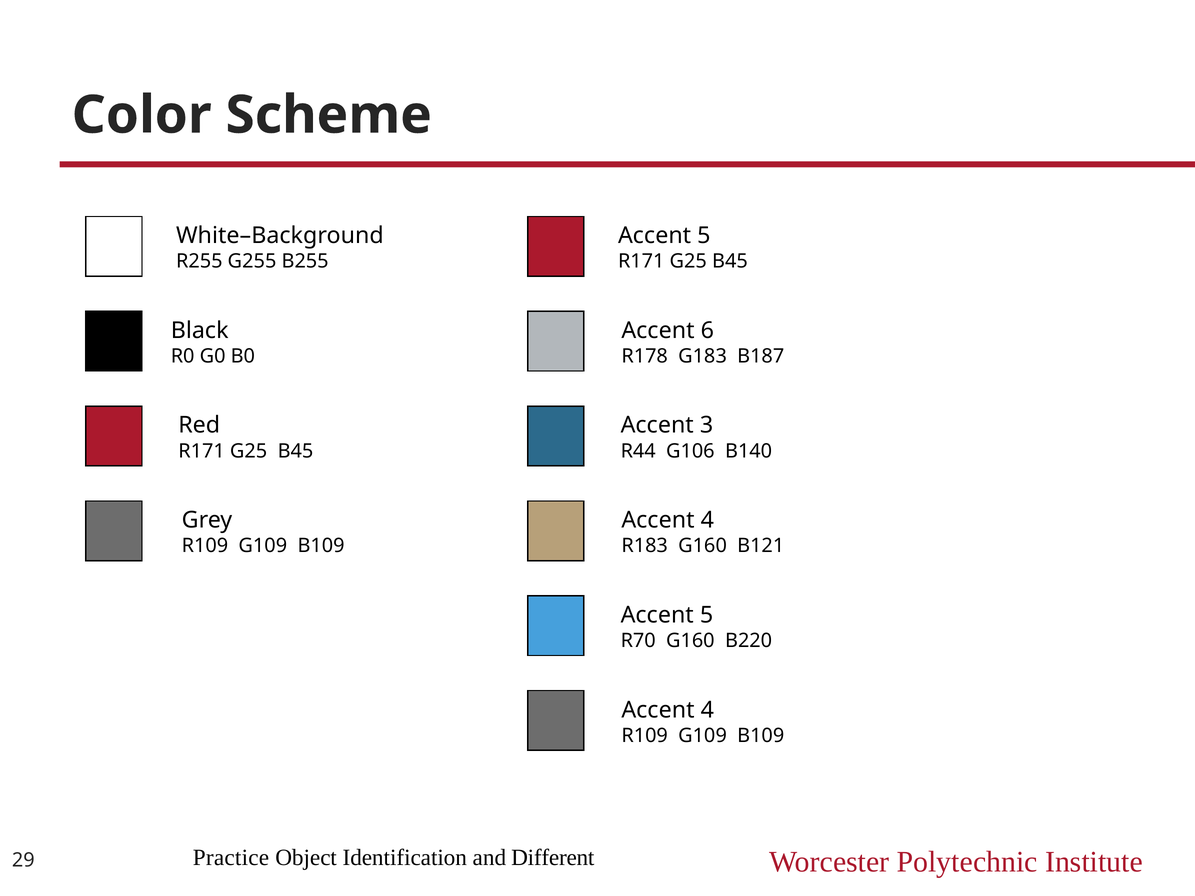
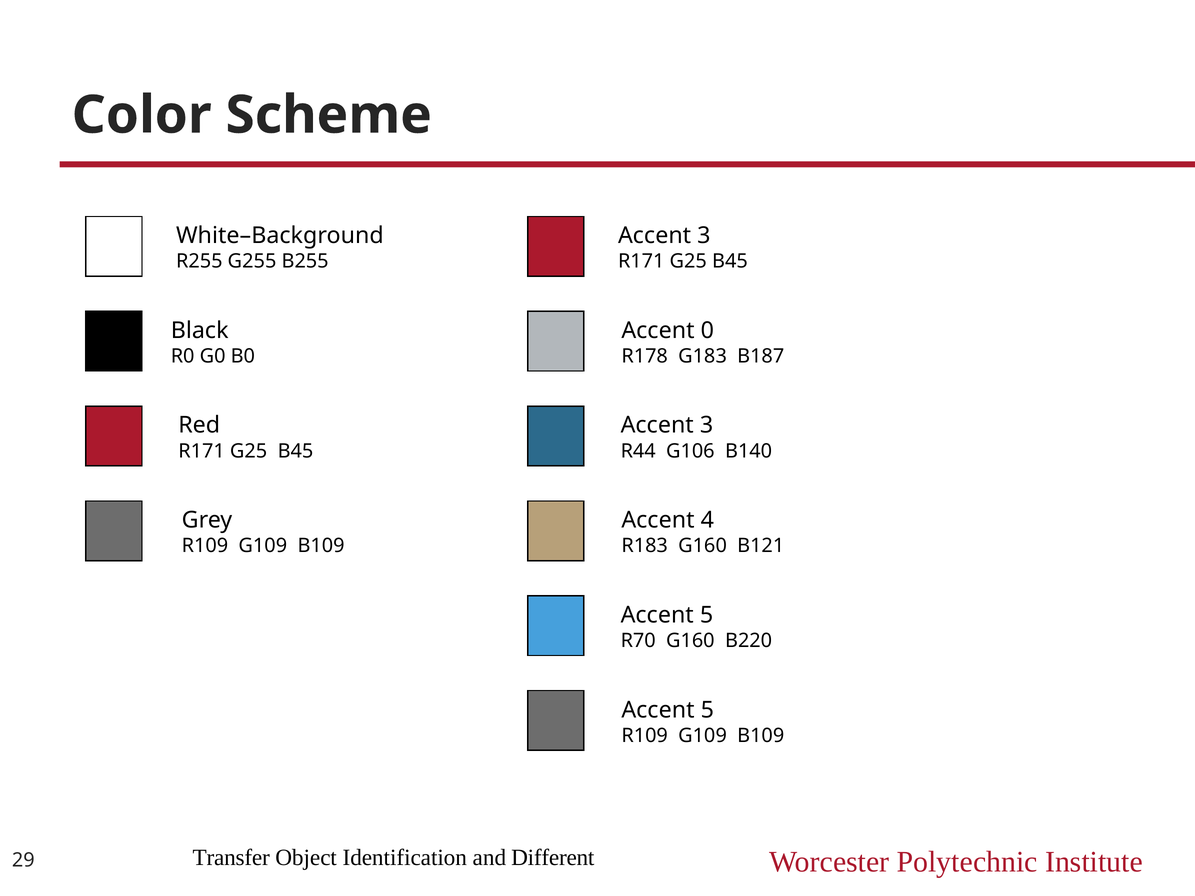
5: 5 -> 3 (704, 236)
6: 6 -> 0 (707, 331)
4: 4 -> 5 (707, 710)
Practice: Practice -> Transfer (231, 858)
